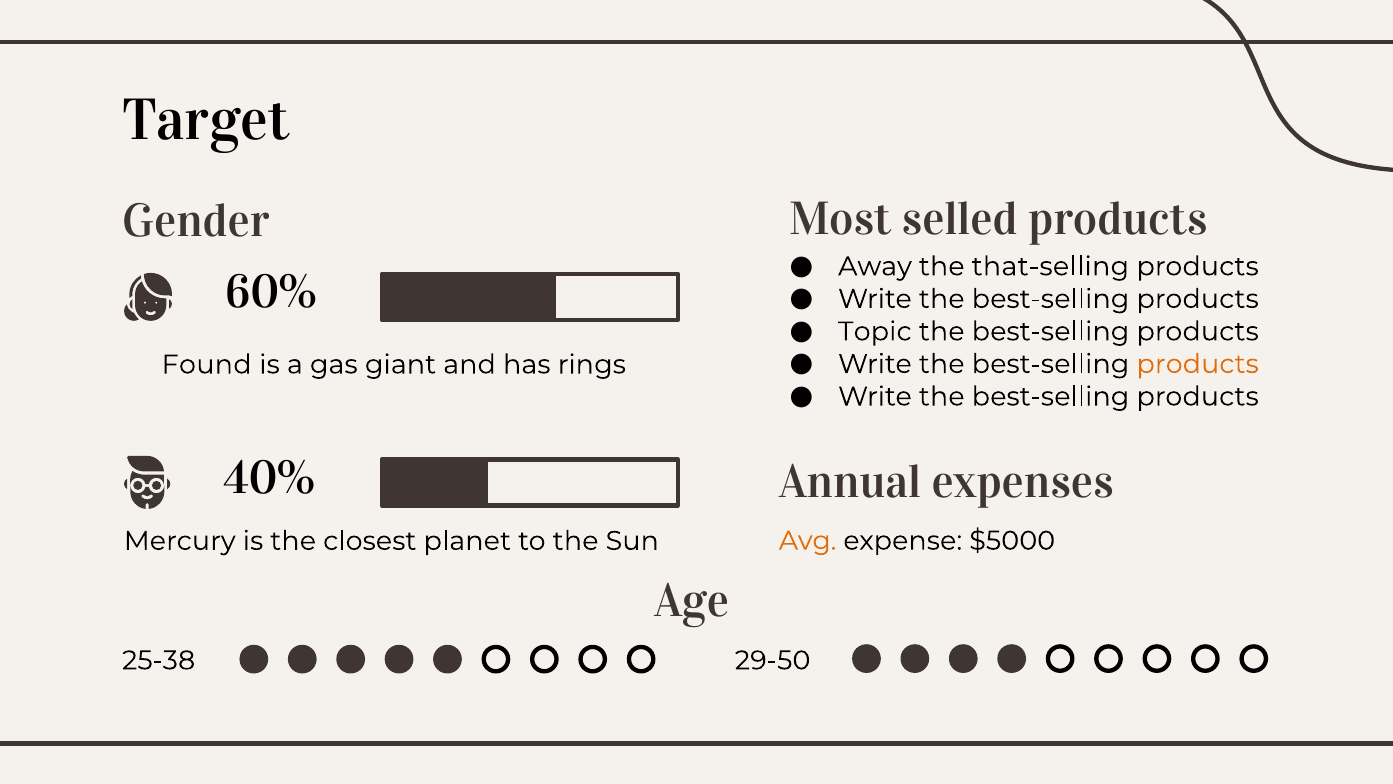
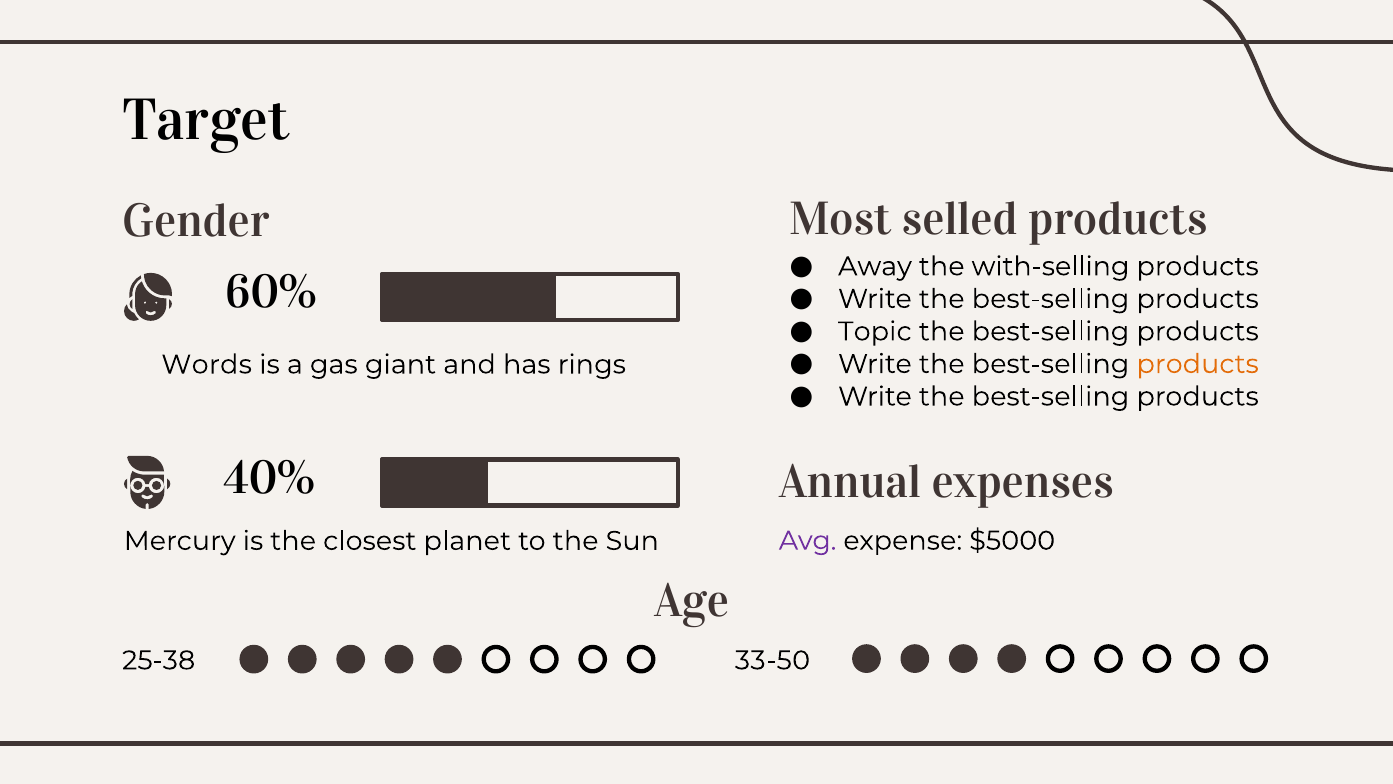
that-selling: that-selling -> with-selling (1051, 266)
Found: Found -> Words (207, 364)
Avg colour: orange -> purple (808, 540)
29-50: 29-50 -> 33-50 (772, 660)
